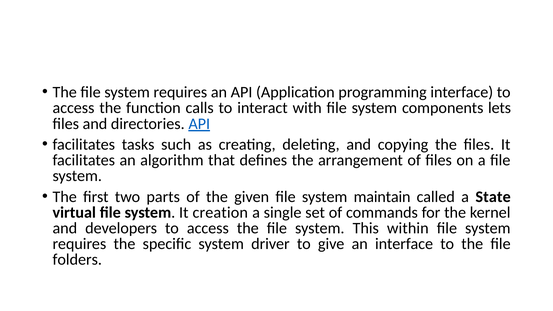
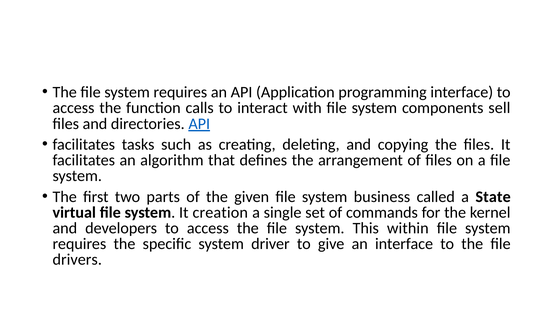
lets: lets -> sell (499, 108)
maintain: maintain -> business (382, 197)
folders: folders -> drivers (77, 260)
